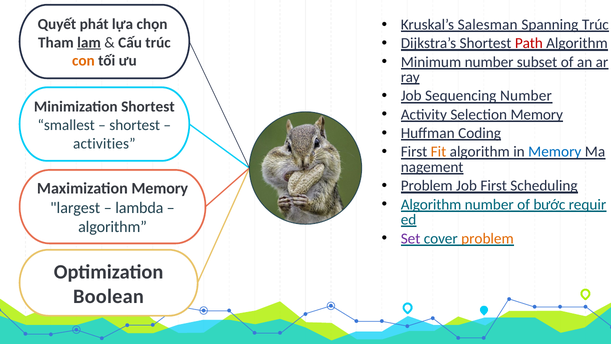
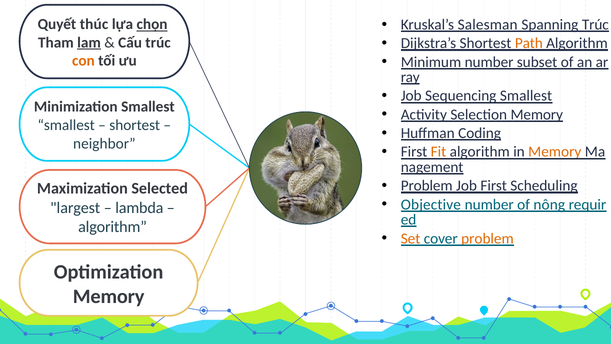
phát: phát -> thúc (94, 24)
chọn underline: none -> present (152, 24)
Path colour: red -> orange (529, 43)
Sequencing Number: Number -> Smallest (526, 96)
Minimization Shortest: Shortest -> Smallest (148, 107)
activities: activities -> neighbor (104, 143)
Memory colour: blue -> orange (555, 152)
Maximization Memory: Memory -> Selected (160, 188)
Algorithm: Algorithm -> Objective (431, 204)
bước: bước -> nông (549, 204)
Set colour: purple -> orange (411, 238)
Boolean: Boolean -> Memory (109, 296)
